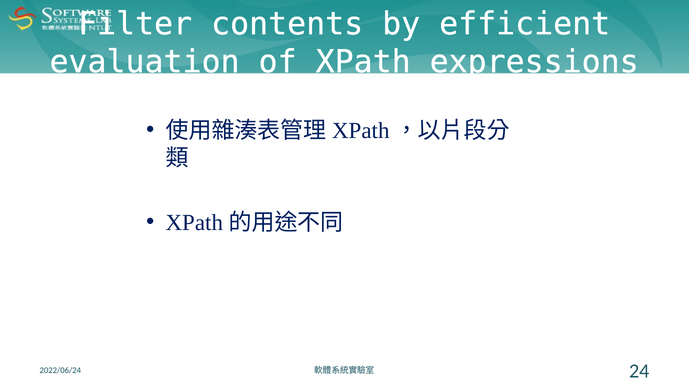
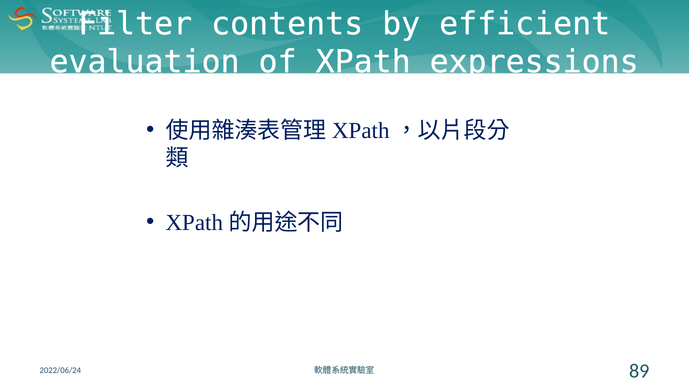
24: 24 -> 89 (639, 371)
